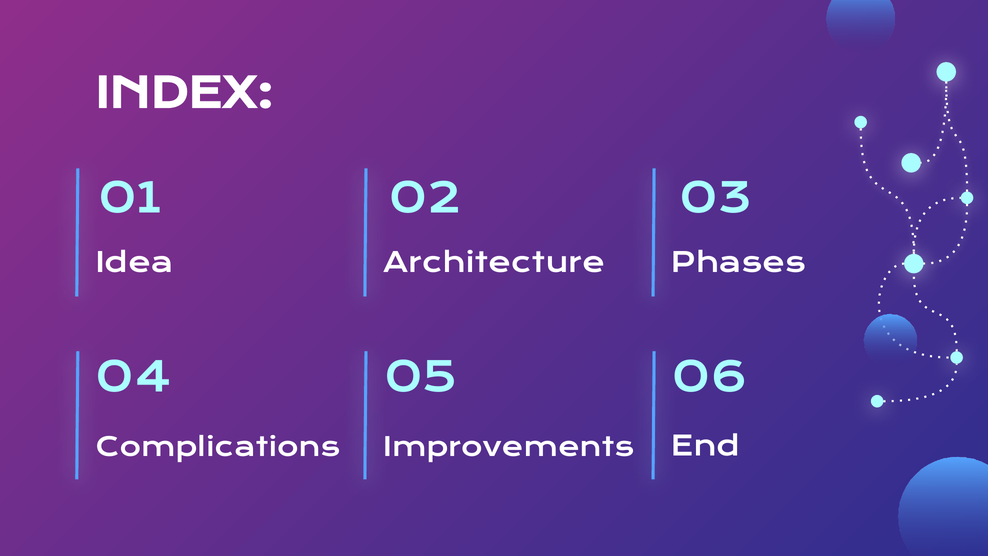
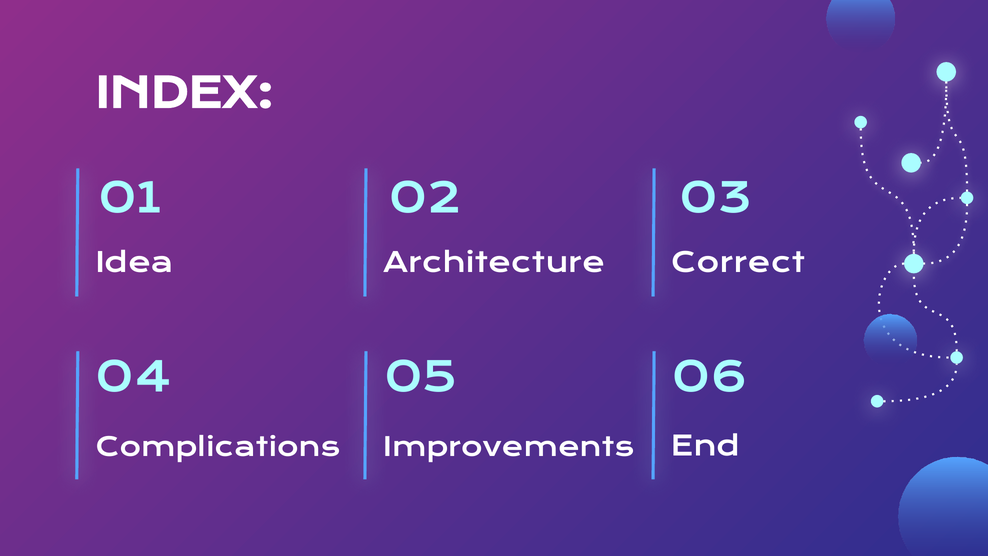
Phases: Phases -> Correct (738, 263)
